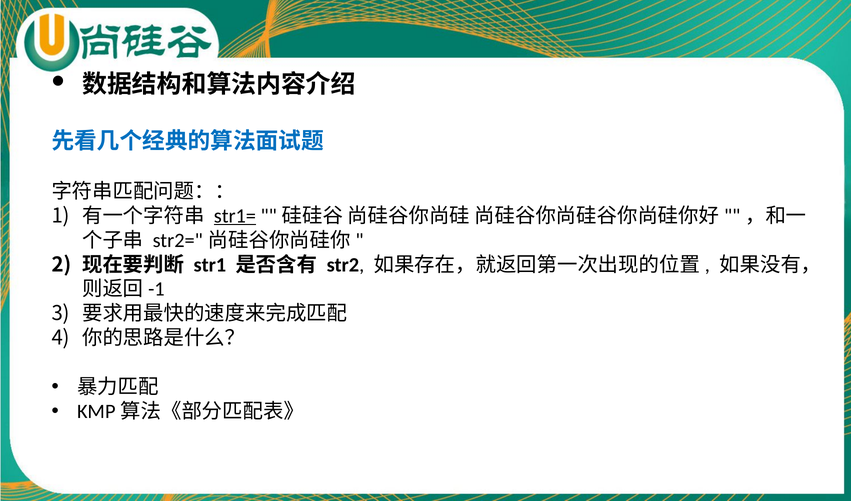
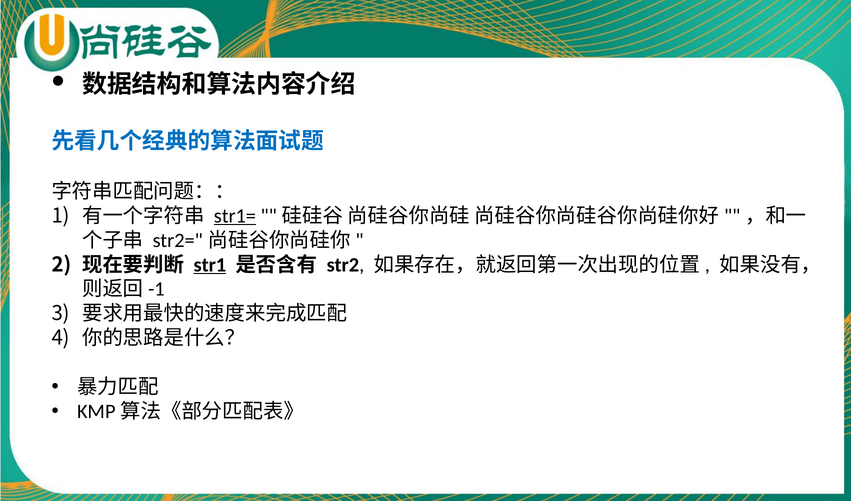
str1 underline: none -> present (210, 265)
